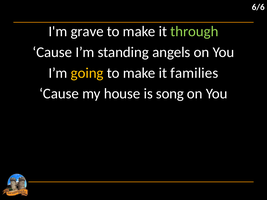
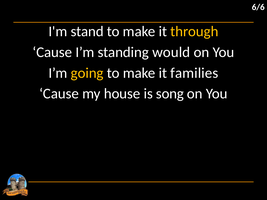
grave: grave -> stand (87, 31)
through colour: light green -> yellow (194, 31)
angels: angels -> would (171, 52)
